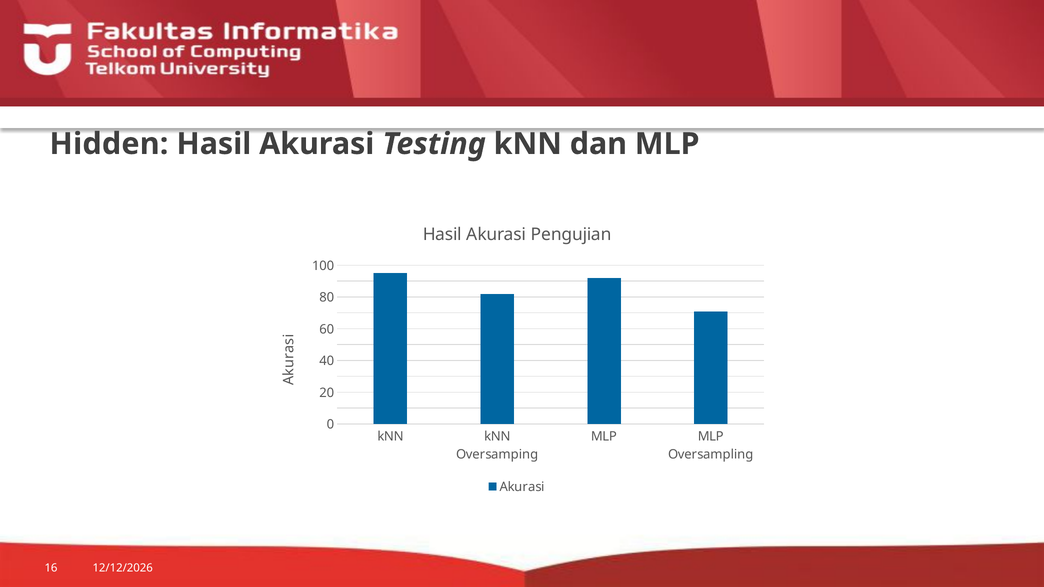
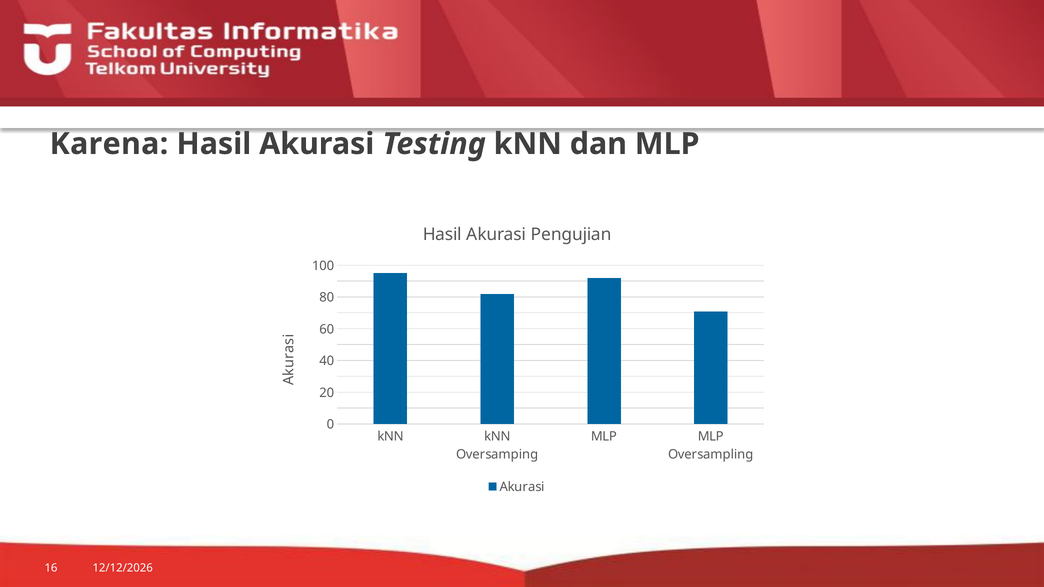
Hidden: Hidden -> Karena (109, 144)
